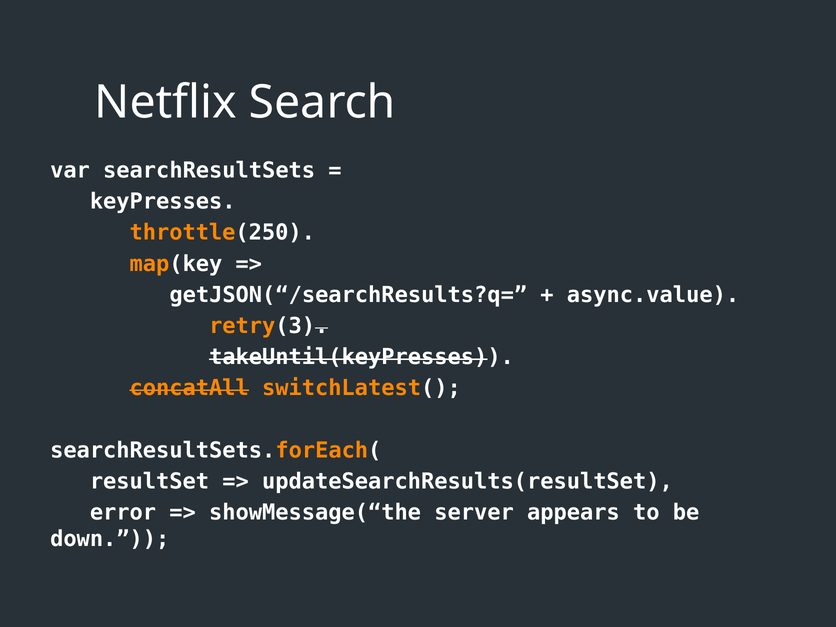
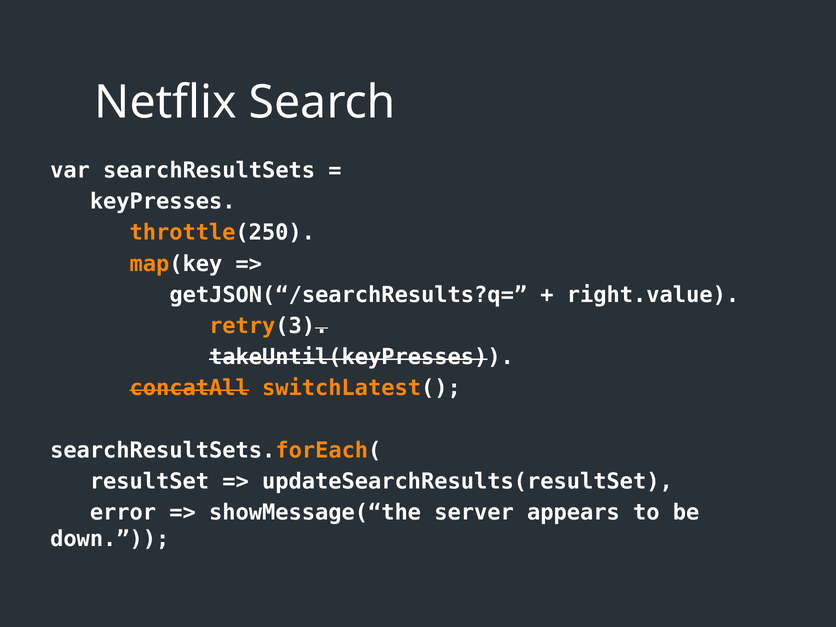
async.value: async.value -> right.value (653, 295)
